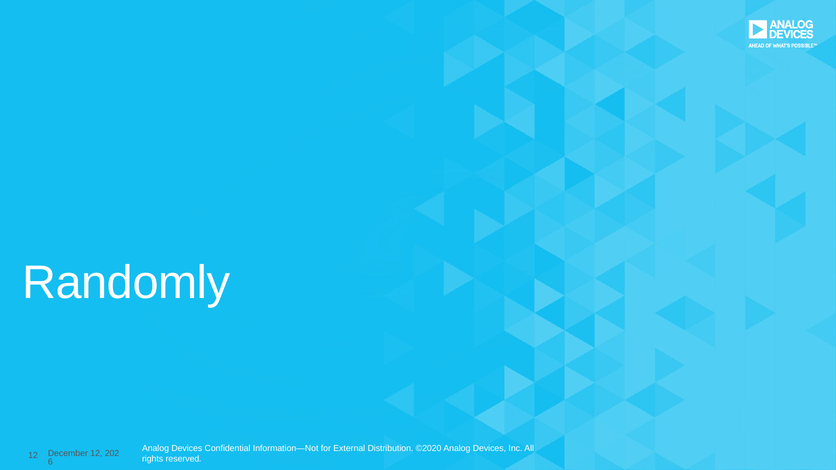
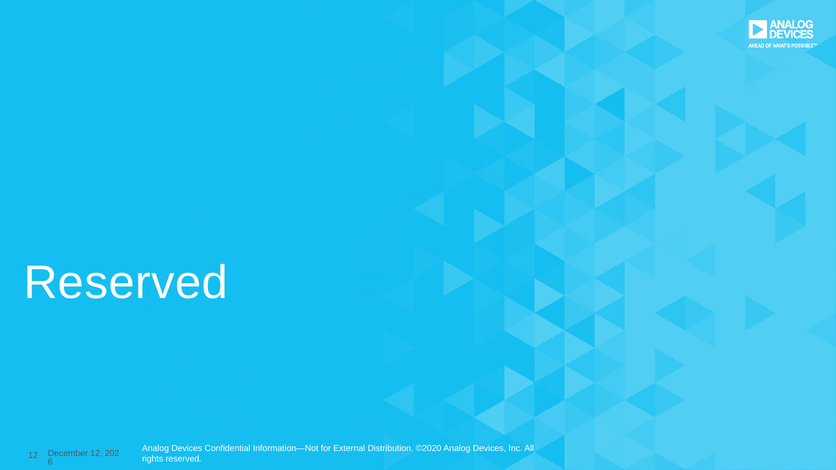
Randomly: Randomly -> Reserved (126, 283)
